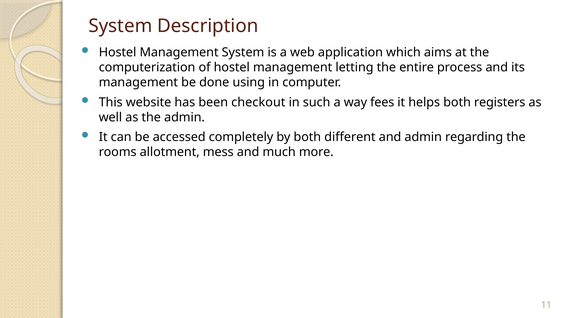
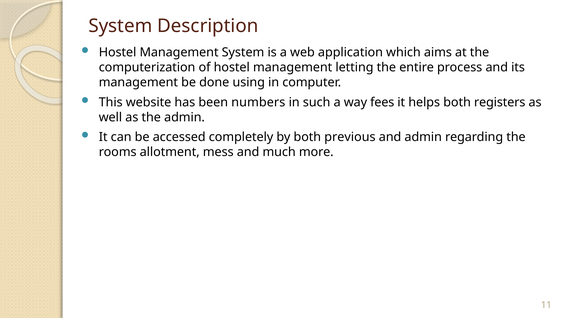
checkout: checkout -> numbers (258, 102)
different: different -> previous (350, 137)
